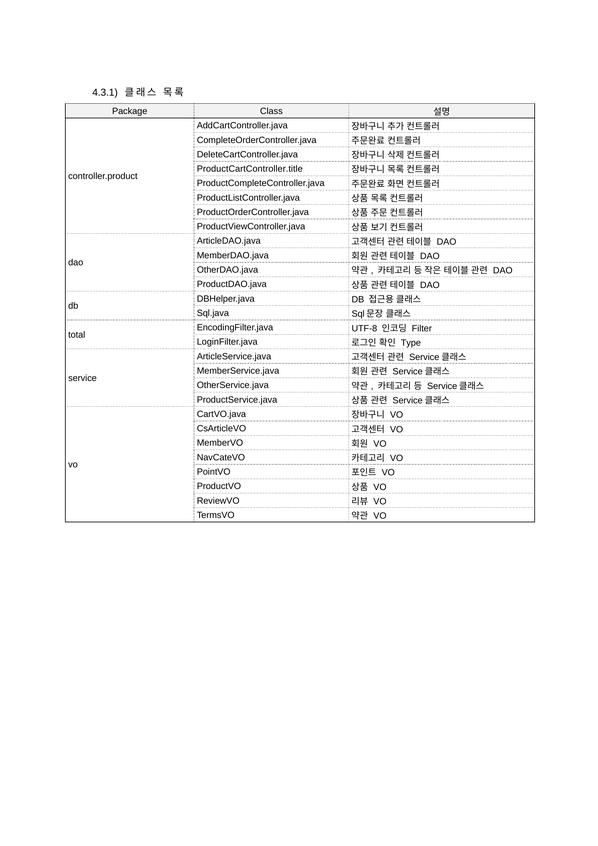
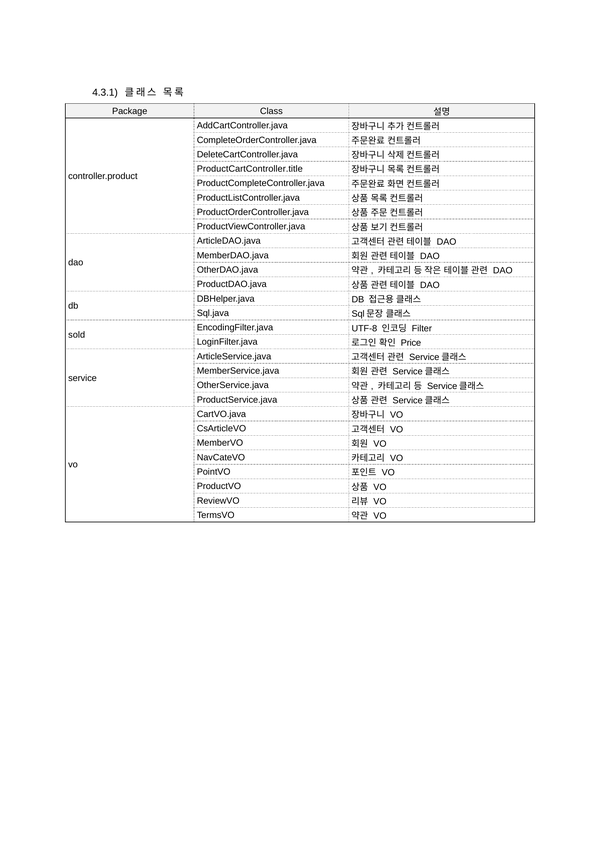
total: total -> sold (77, 334)
Type: Type -> Price (411, 343)
